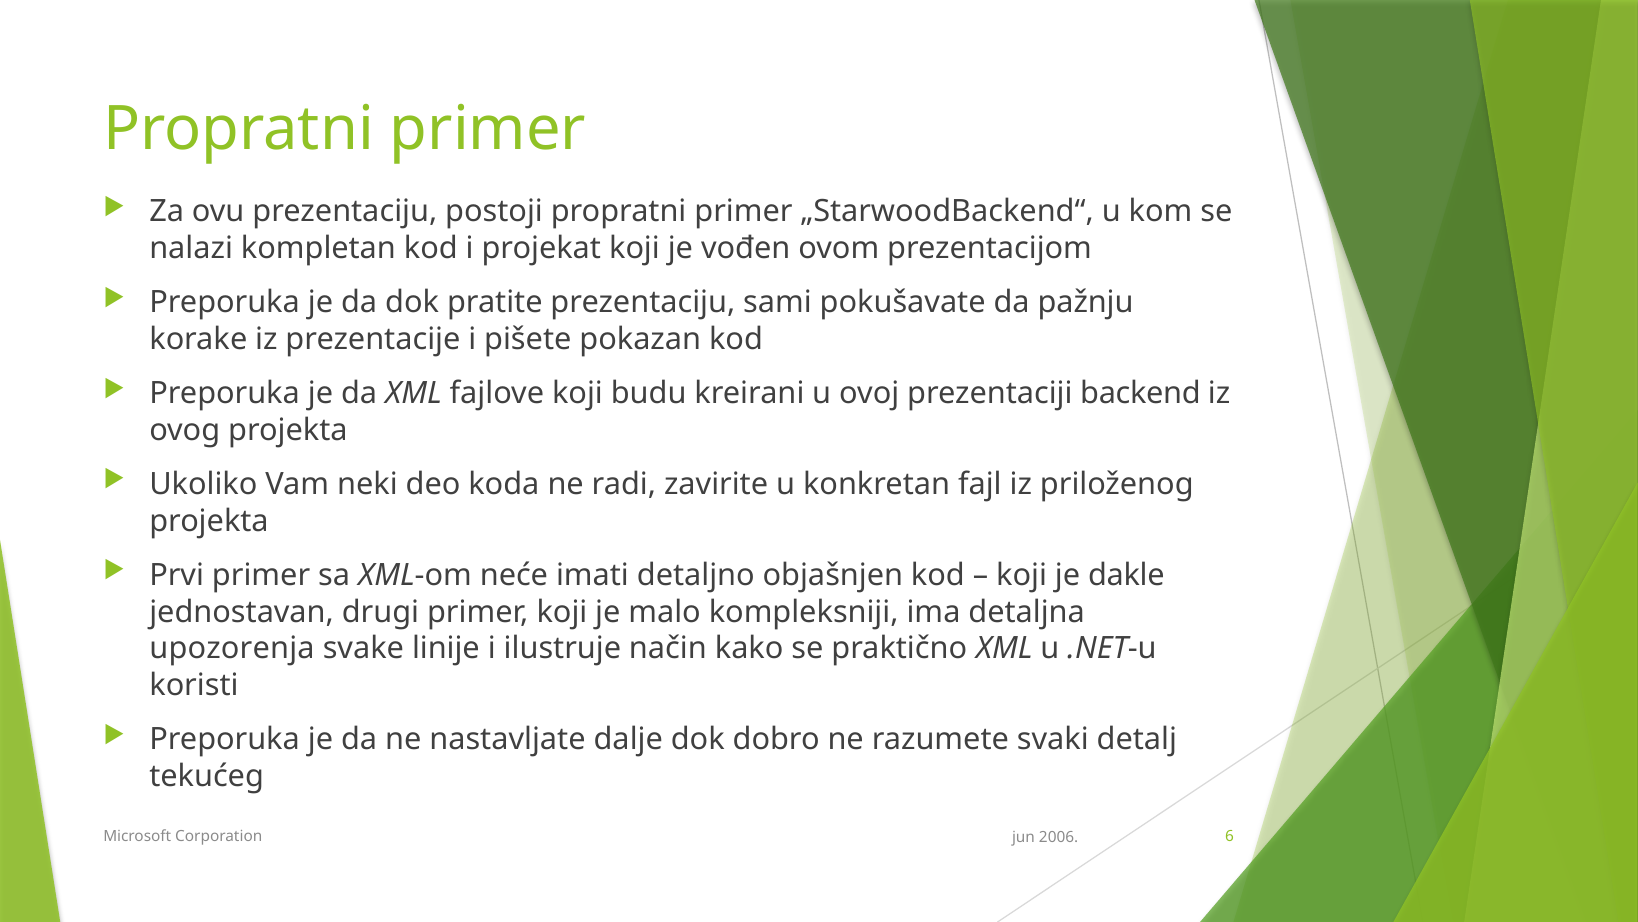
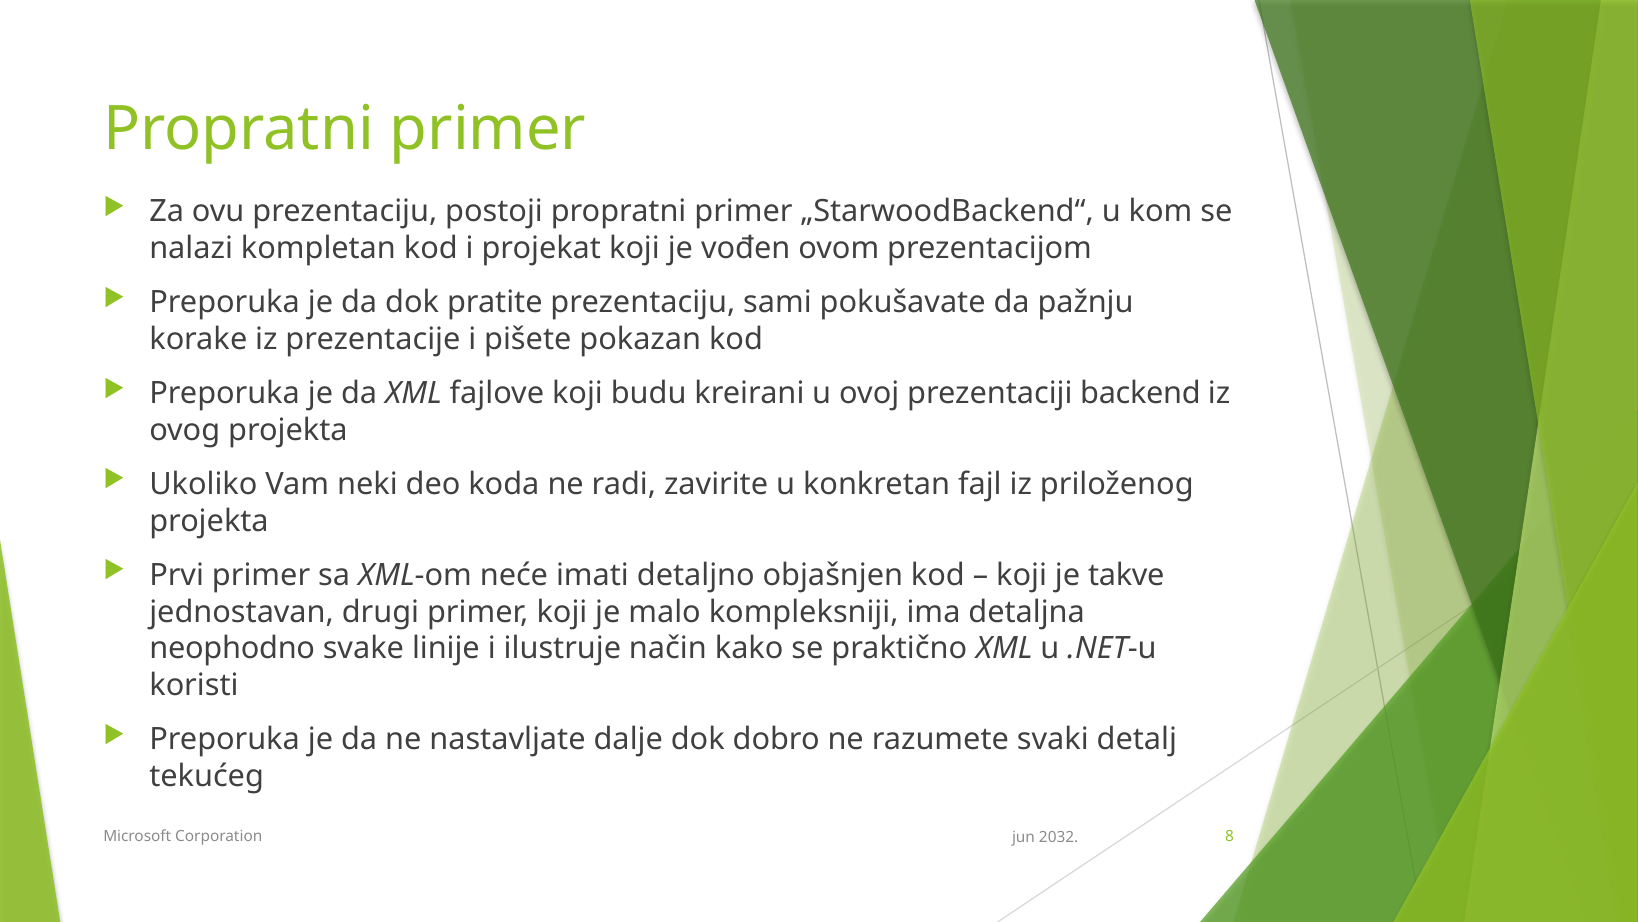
dakle: dakle -> takve (1126, 575)
upozorenja: upozorenja -> neophodno (232, 648)
6: 6 -> 8 (1229, 836)
2006: 2006 -> 2032 (1059, 837)
